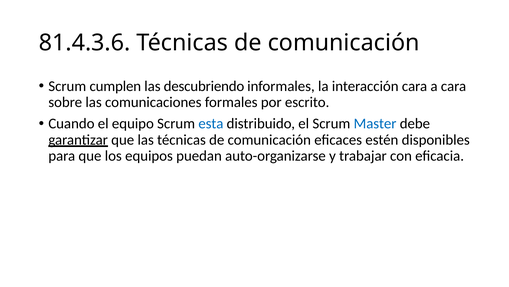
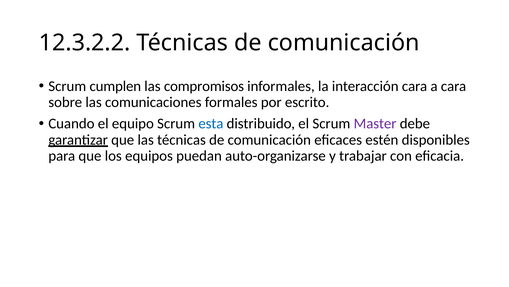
81.4.3.6: 81.4.3.6 -> 12.3.2.2 (85, 43)
descubriendo: descubriendo -> compromisos (204, 86)
Master colour: blue -> purple (375, 123)
